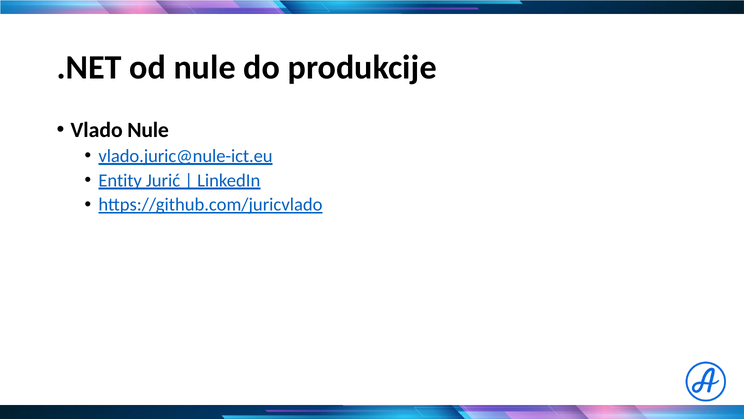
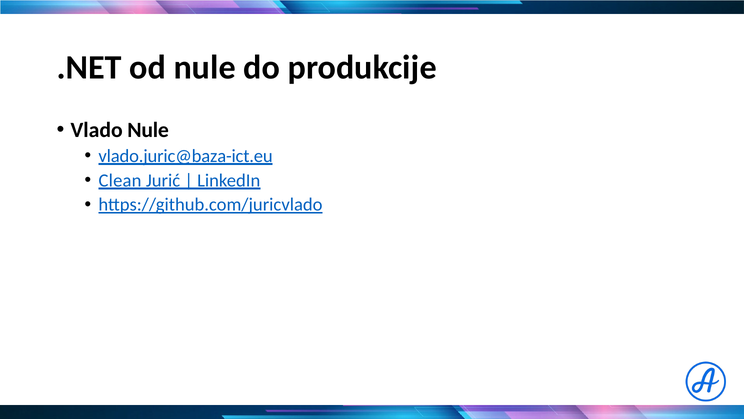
vlado.juric@nule-ict.eu: vlado.juric@nule-ict.eu -> vlado.juric@baza-ict.eu (186, 156)
Entity: Entity -> Clean (120, 180)
